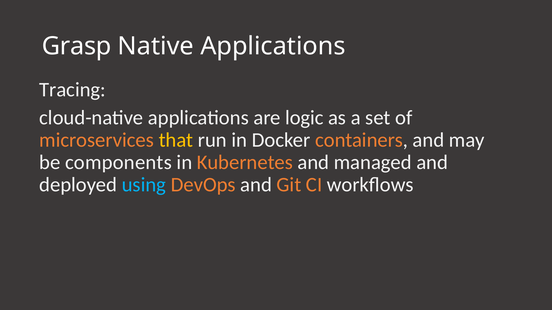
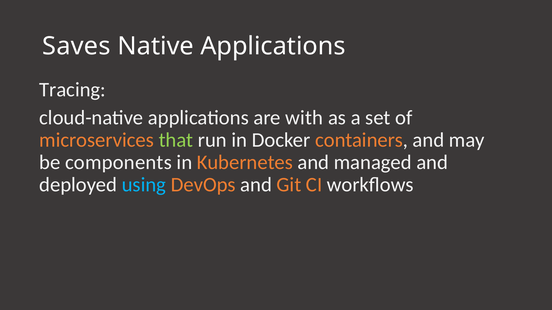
Grasp: Grasp -> Saves (76, 46)
logic: logic -> with (304, 118)
that colour: yellow -> light green (176, 140)
